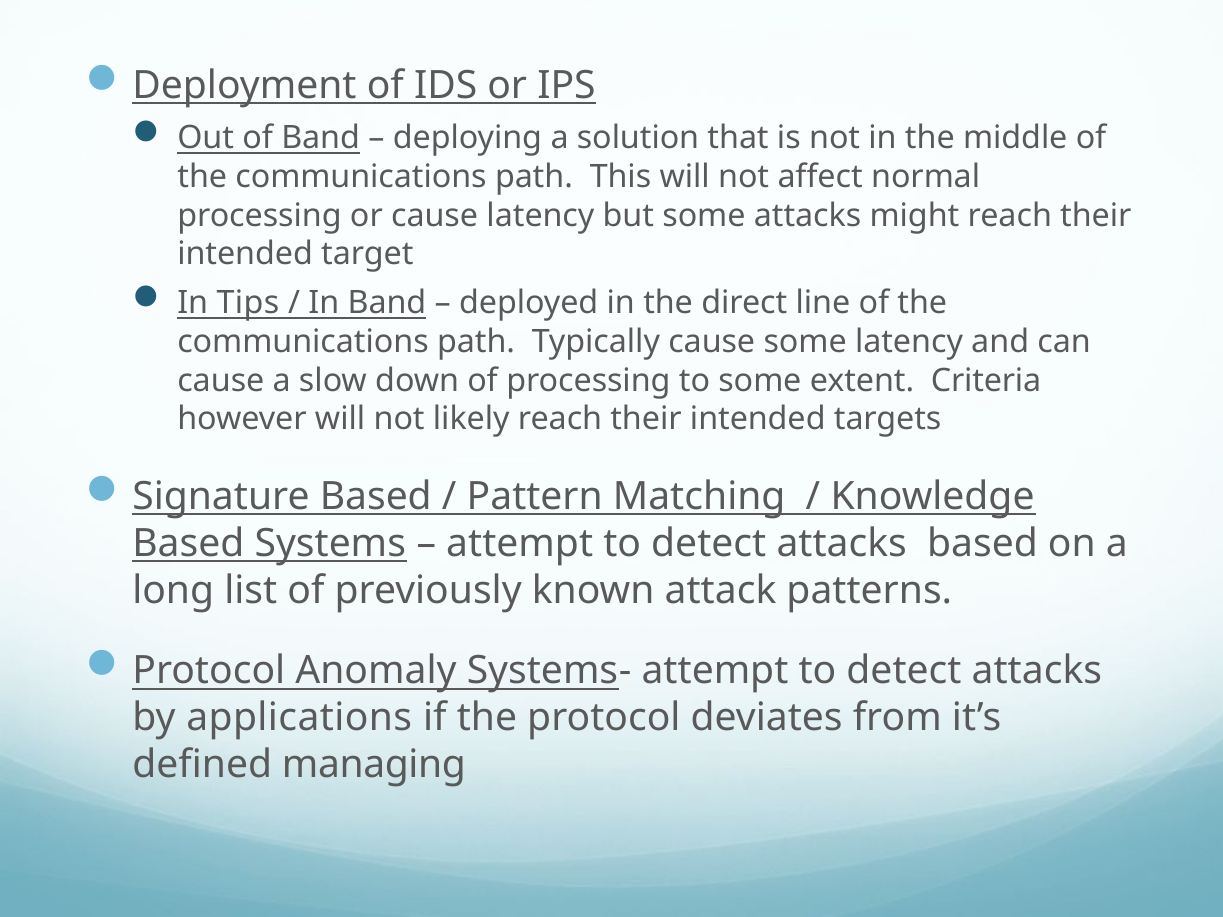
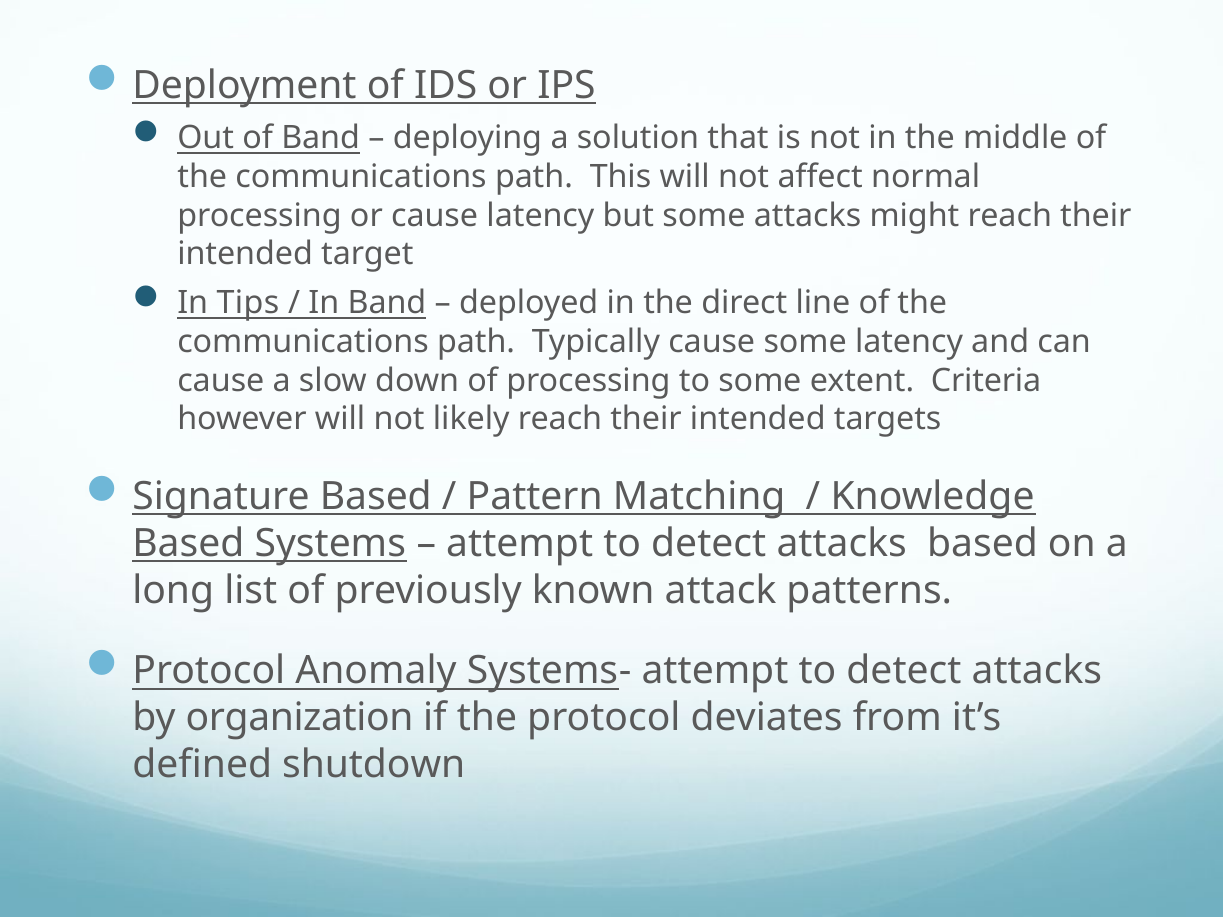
applications: applications -> organization (300, 718)
managing: managing -> shutdown (374, 765)
